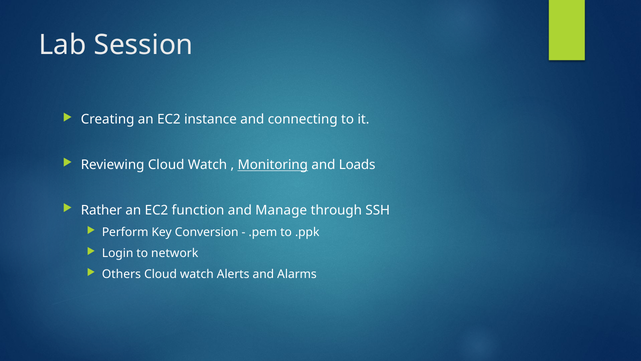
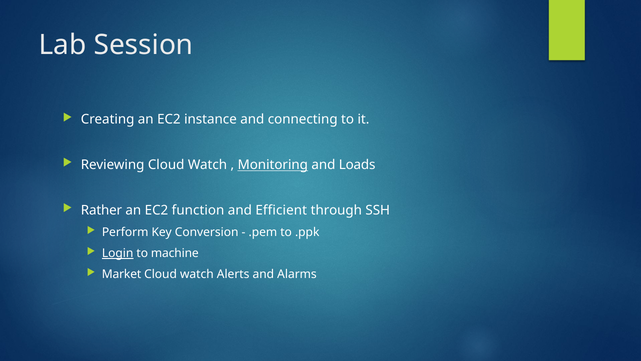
Manage: Manage -> Efficient (281, 210)
Login underline: none -> present (118, 253)
network: network -> machine (175, 253)
Others: Others -> Market (122, 274)
